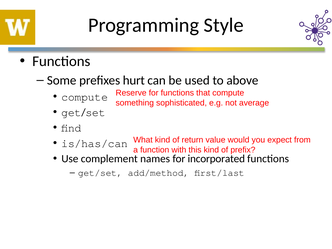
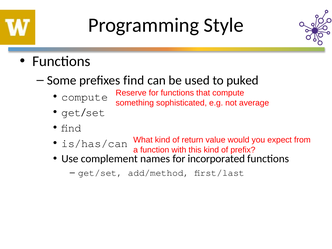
prefixes hurt: hurt -> find (134, 80)
above: above -> puked (242, 80)
